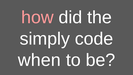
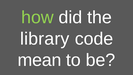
how colour: pink -> light green (37, 17)
simply: simply -> library (45, 39)
when: when -> mean (39, 60)
